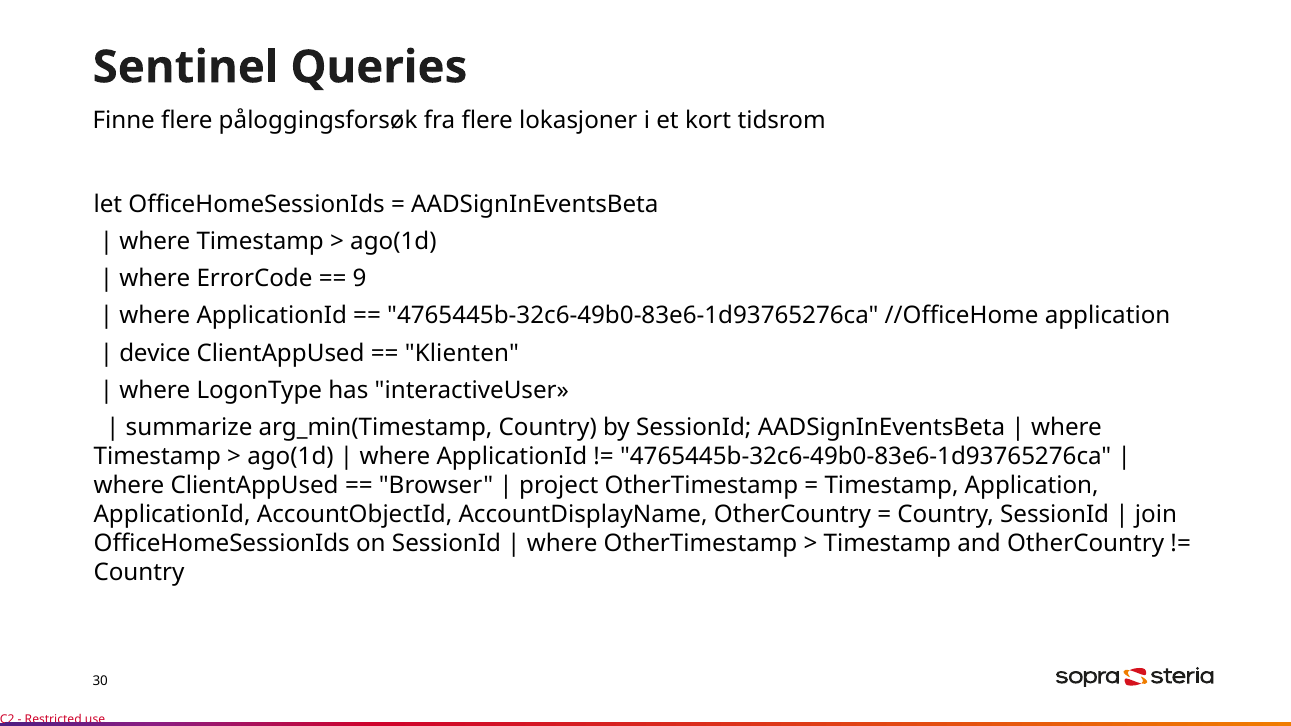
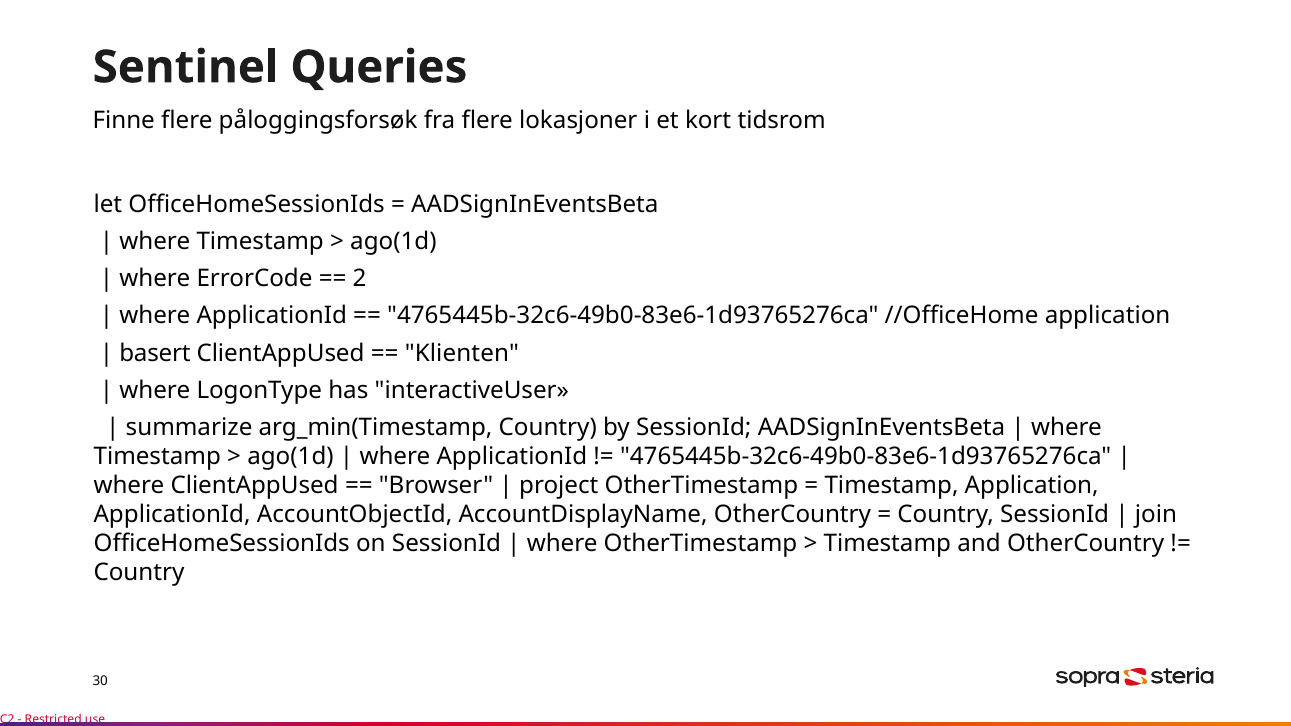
9: 9 -> 2 (360, 279)
device: device -> basert (155, 353)
